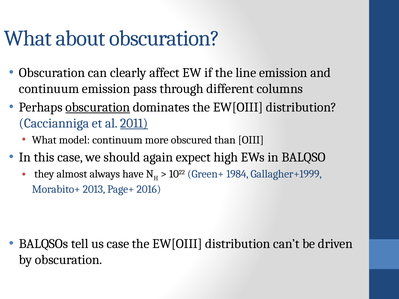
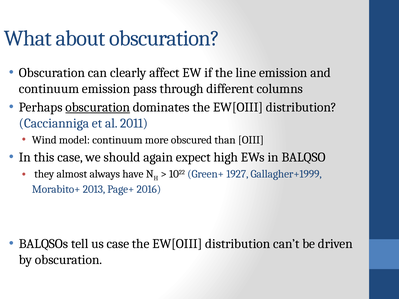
2011 underline: present -> none (134, 123)
What: What -> Wind (44, 140)
1984: 1984 -> 1927 (237, 174)
